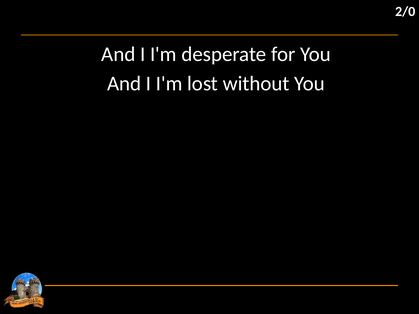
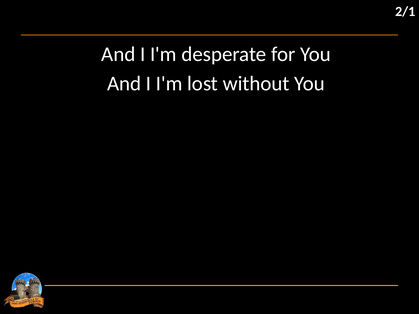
2/0: 2/0 -> 2/1 (405, 11)
